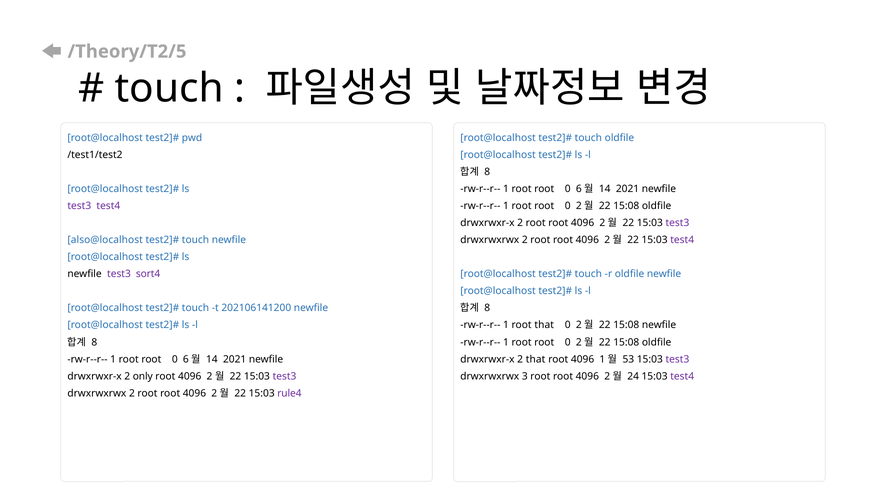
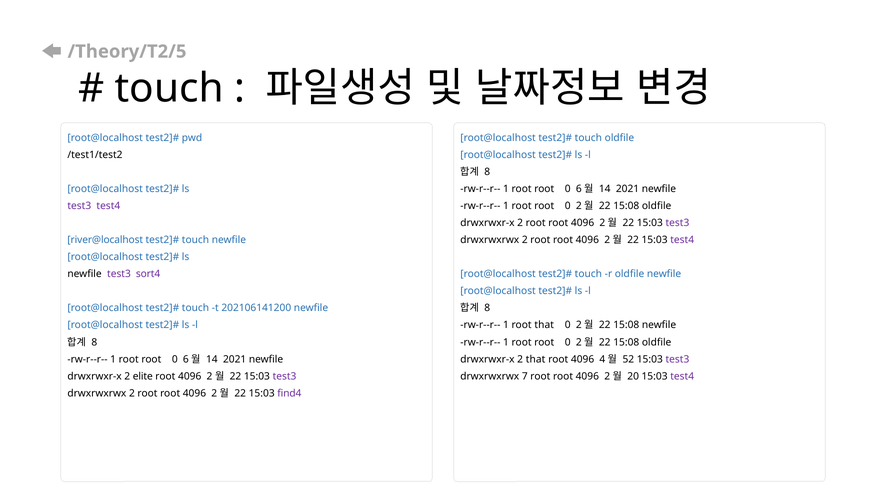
also@localhost: also@localhost -> river@localhost (105, 240)
4096 1: 1 -> 4 (602, 360)
53: 53 -> 52 (628, 360)
only: only -> elite (143, 377)
3: 3 -> 7 (525, 377)
24: 24 -> 20 (633, 377)
rule4: rule4 -> find4 (289, 394)
